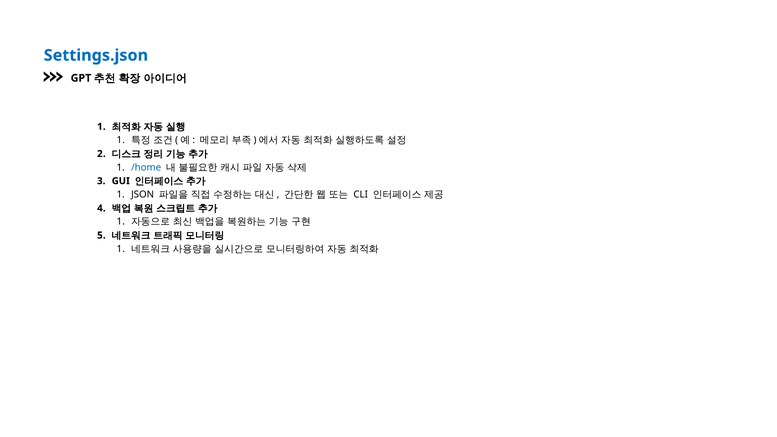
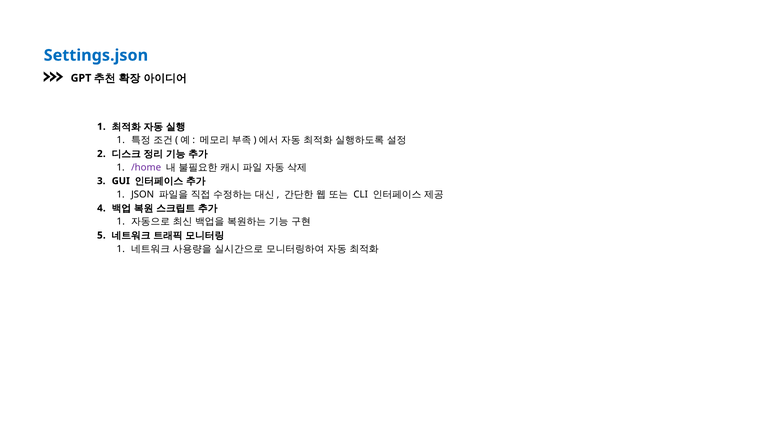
/home colour: blue -> purple (146, 167)
